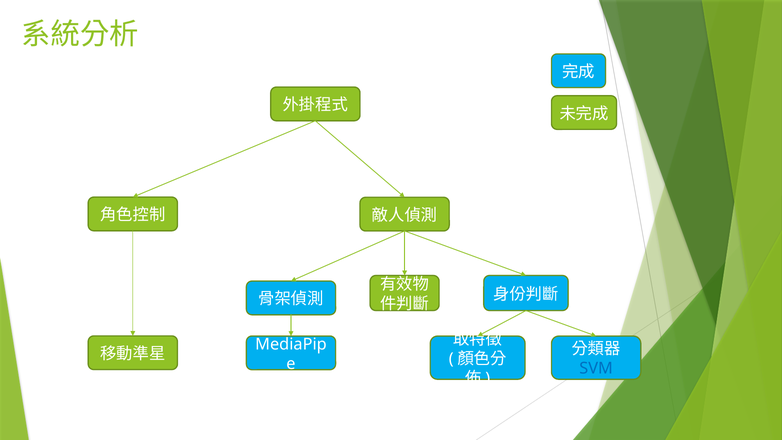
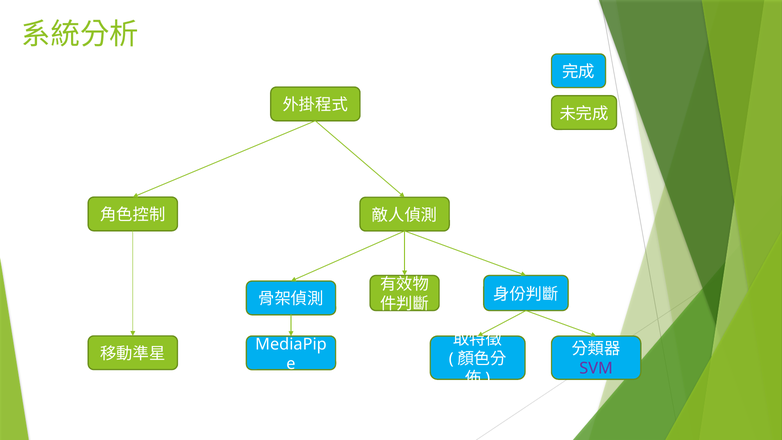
SVM colour: blue -> purple (596, 368)
